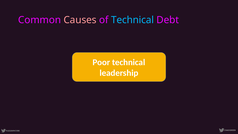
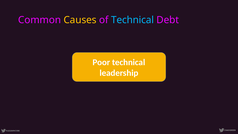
Causes colour: pink -> yellow (80, 20)
